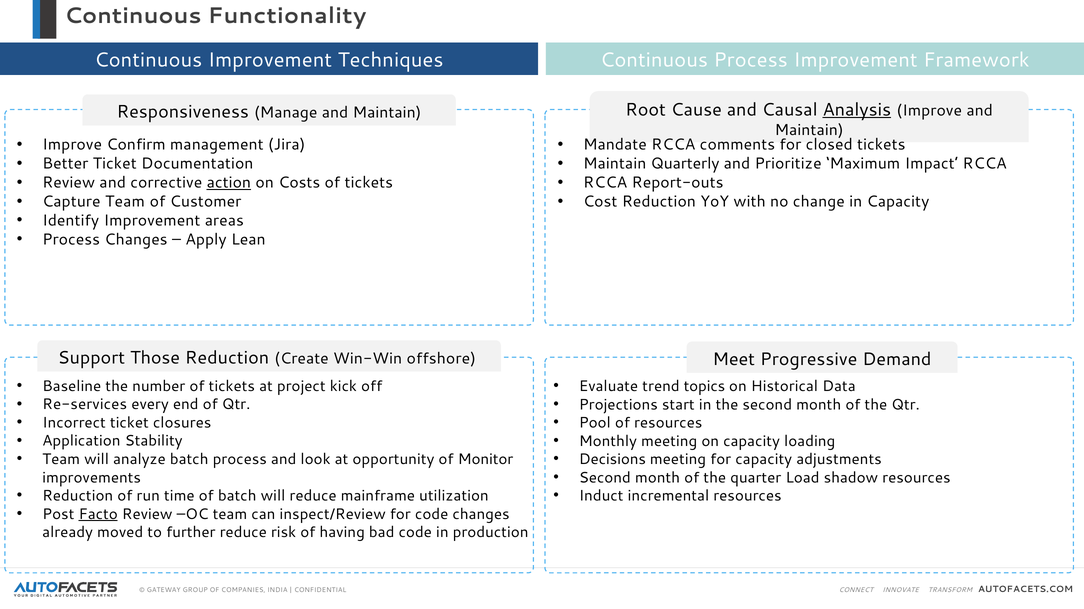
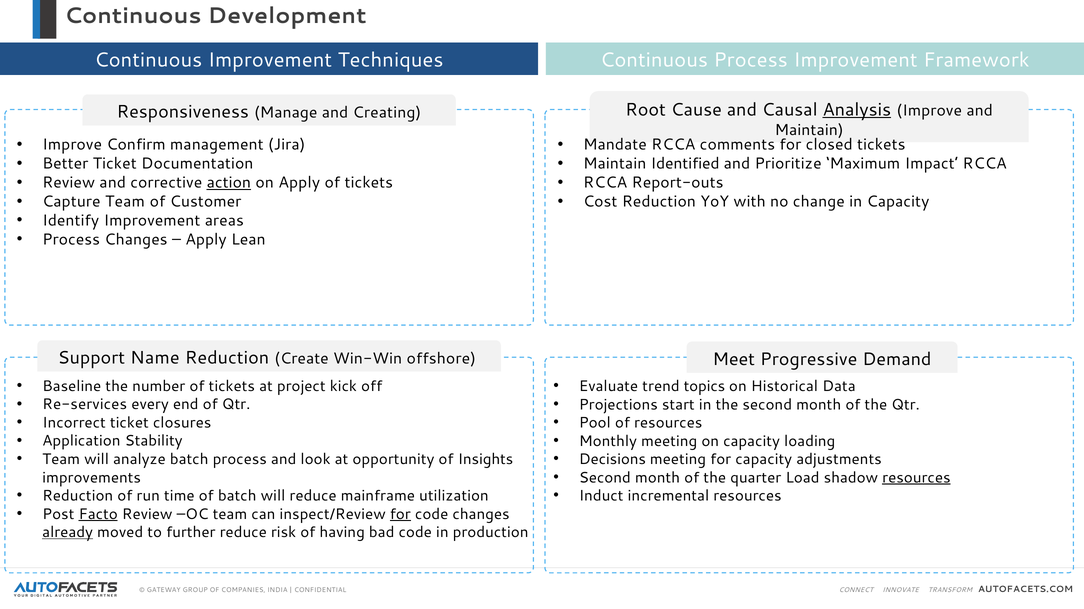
Functionality: Functionality -> Development (287, 16)
Manage and Maintain: Maintain -> Creating (387, 113)
Quarterly: Quarterly -> Identified (685, 164)
on Costs: Costs -> Apply (299, 183)
Those: Those -> Name (155, 358)
Monitor: Monitor -> Insights (485, 460)
resources underline: none -> present (916, 478)
for underline: none -> present (400, 515)
already underline: none -> present (68, 533)
